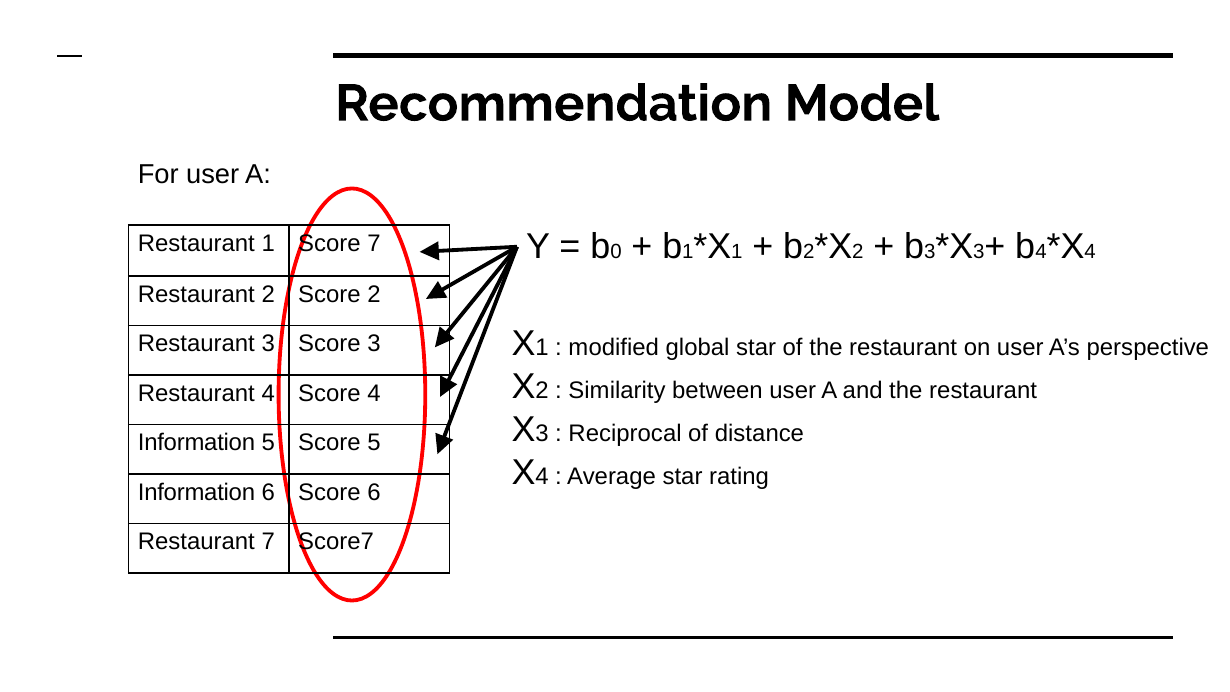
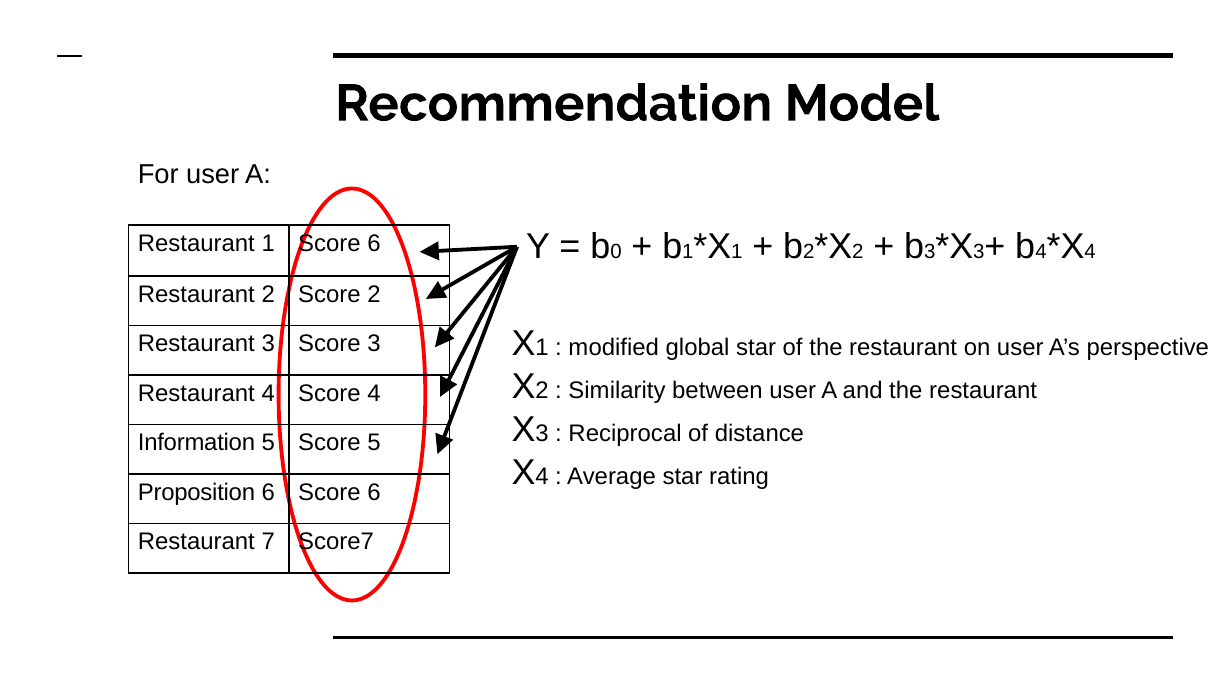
1 Score 7: 7 -> 6 (374, 243)
Information: Information -> Proposition (196, 492)
